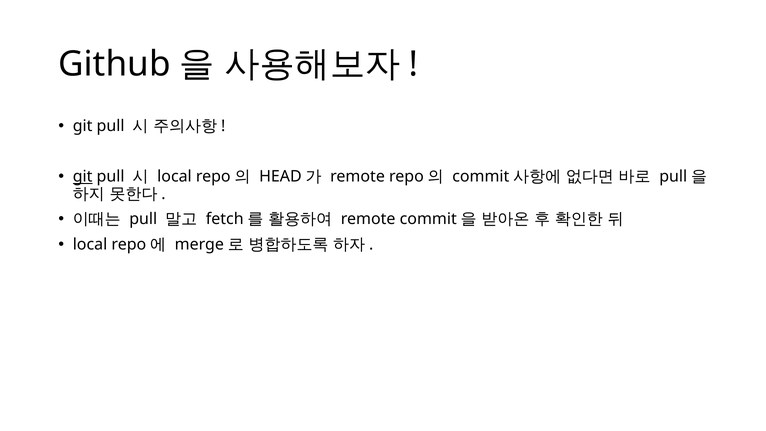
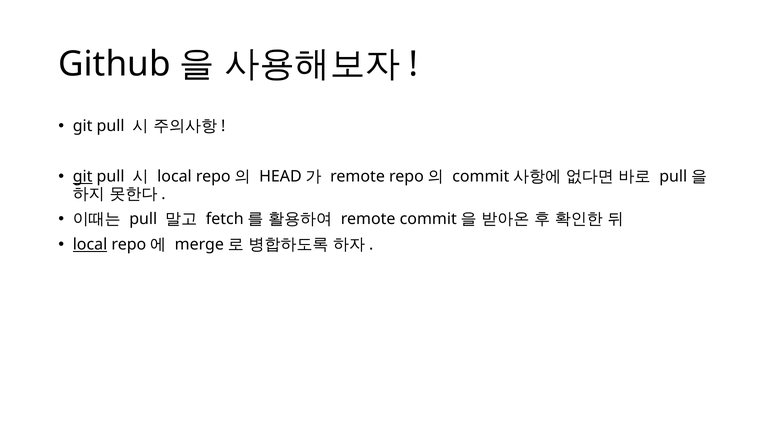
local underline: none -> present (90, 244)
